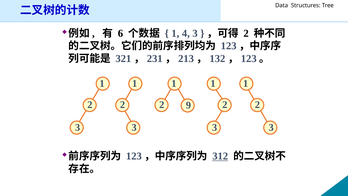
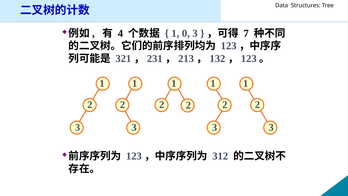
6: 6 -> 4 (120, 33)
4: 4 -> 0 (186, 33)
2: 2 -> 7 (246, 33)
2 9: 9 -> 2 (188, 105)
312 underline: present -> none (220, 156)
